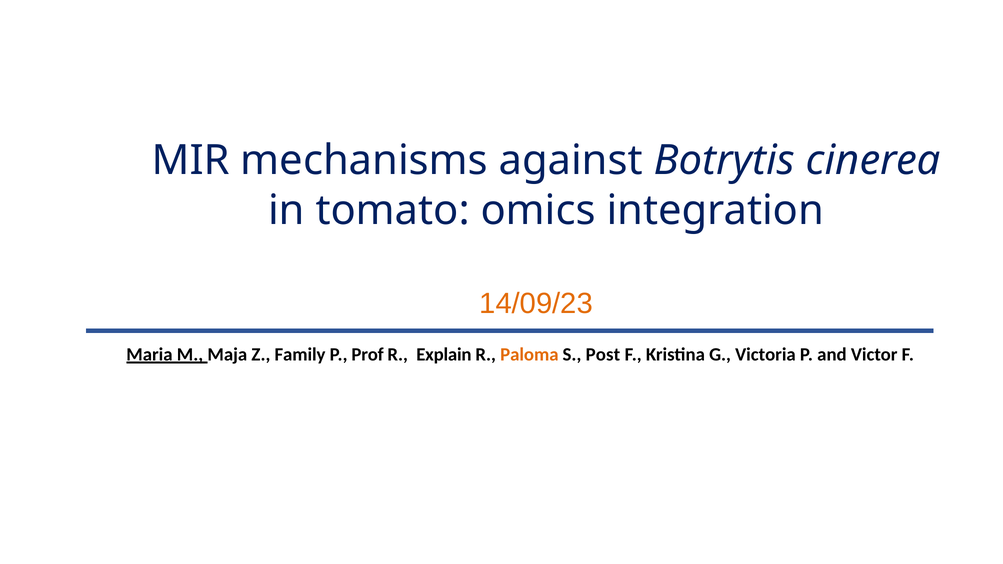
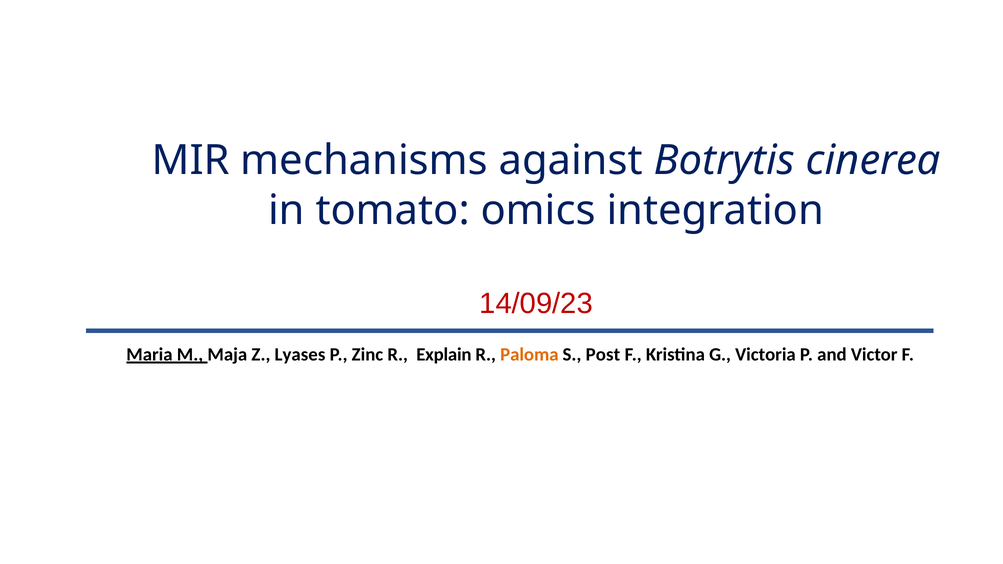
14/09/23 colour: orange -> red (536, 304)
Family: Family -> Lyases (300, 355)
Prof: Prof -> Zinc (367, 355)
